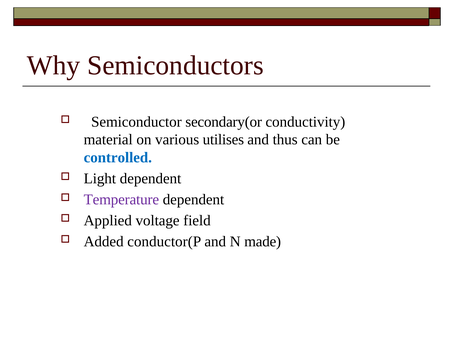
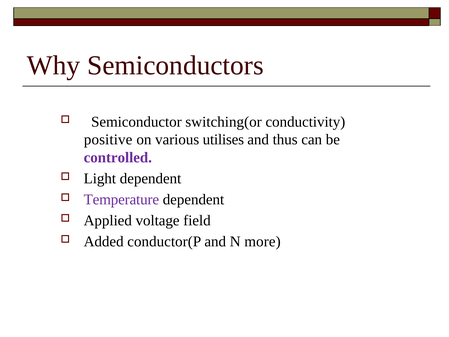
secondary(or: secondary(or -> switching(or (224, 122)
material: material -> positive (108, 140)
controlled colour: blue -> purple (118, 158)
made: made -> more (263, 241)
